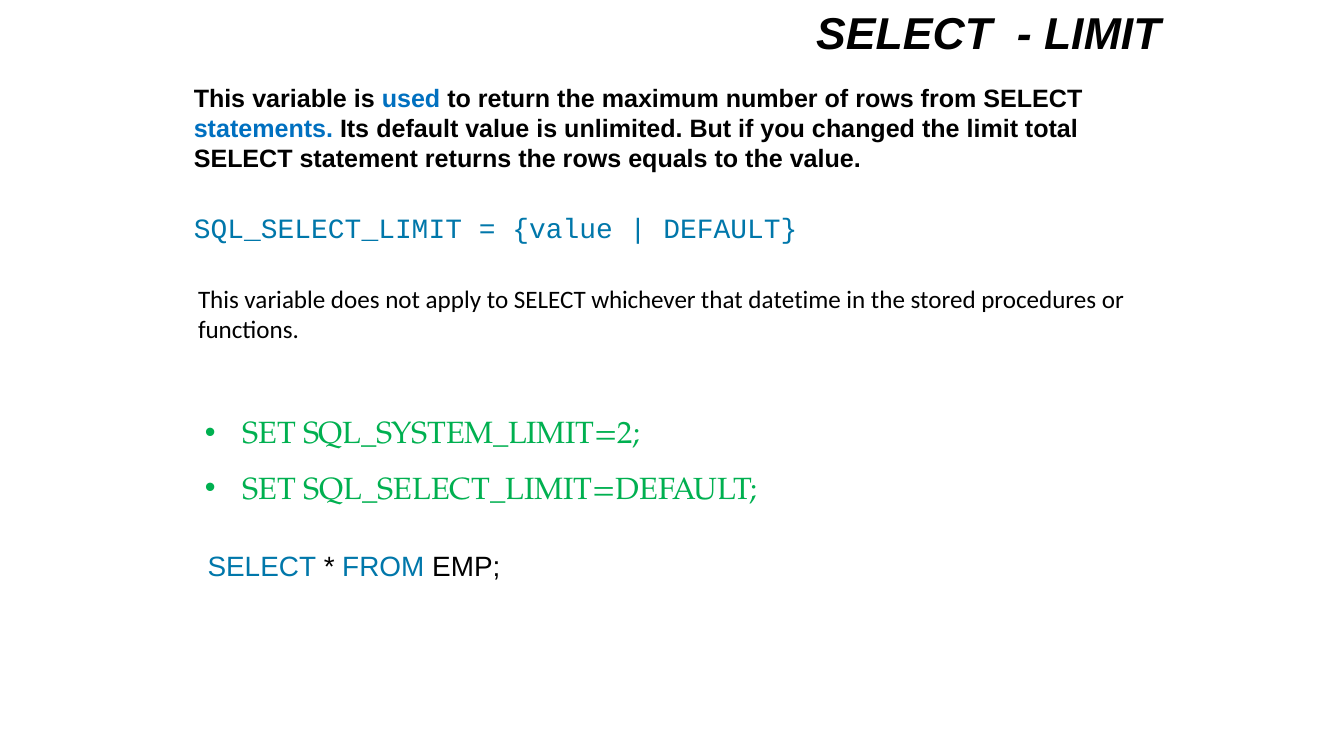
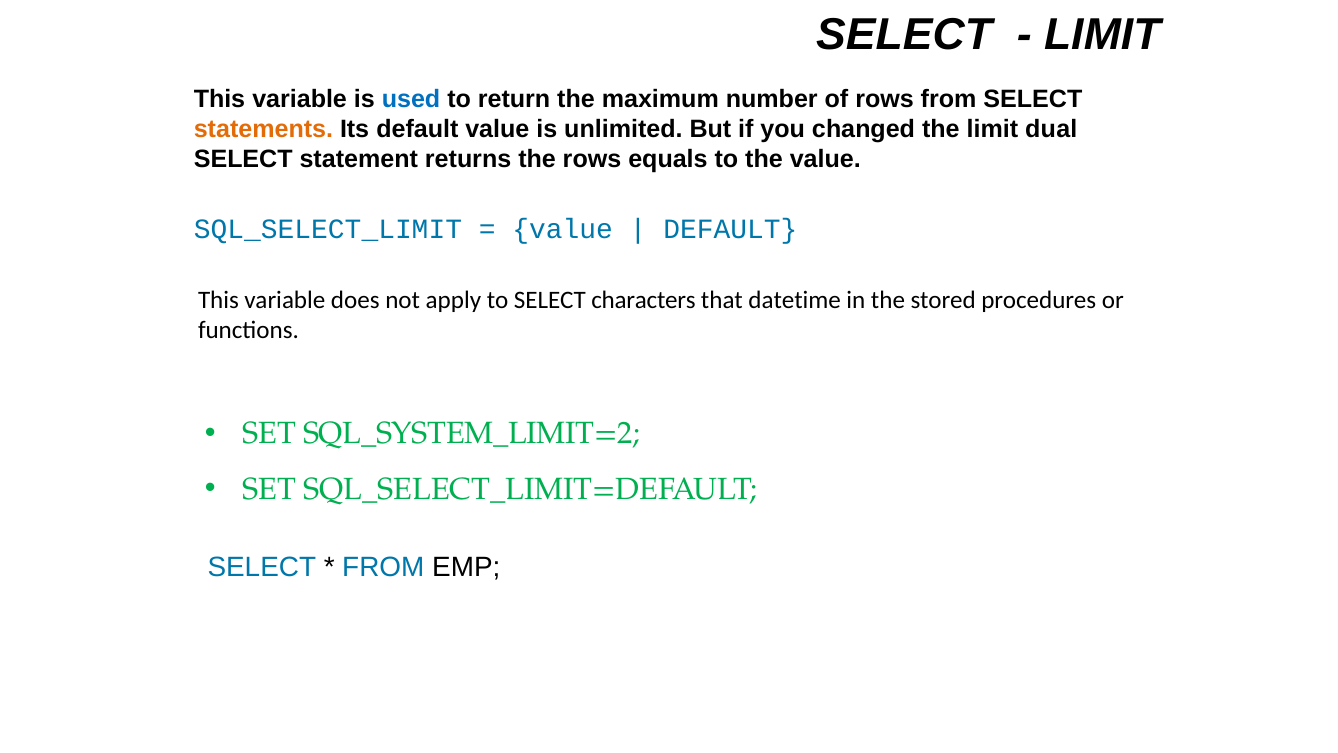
statements colour: blue -> orange (263, 129)
total: total -> dual (1051, 129)
whichever: whichever -> characters (644, 300)
